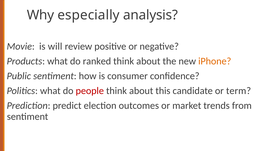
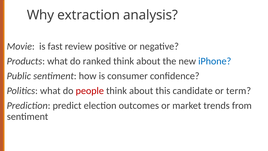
especially: especially -> extraction (89, 15)
will: will -> fast (55, 46)
iPhone colour: orange -> blue (215, 61)
